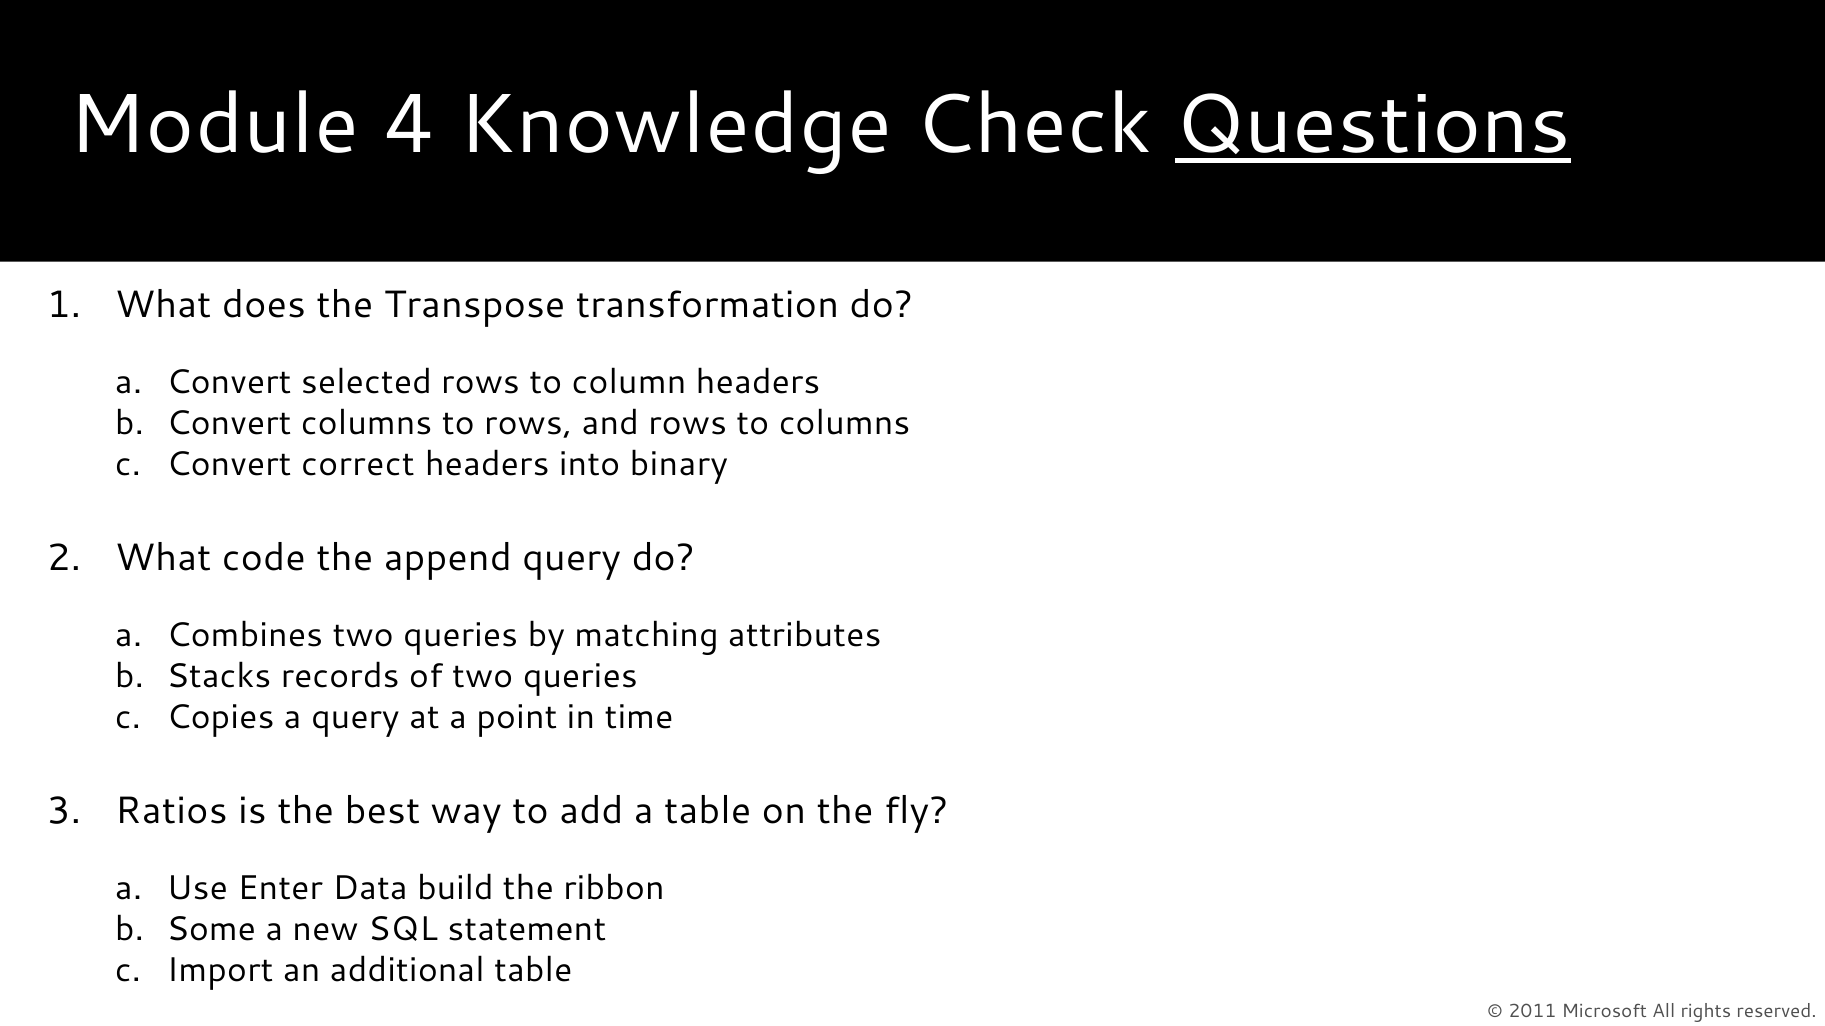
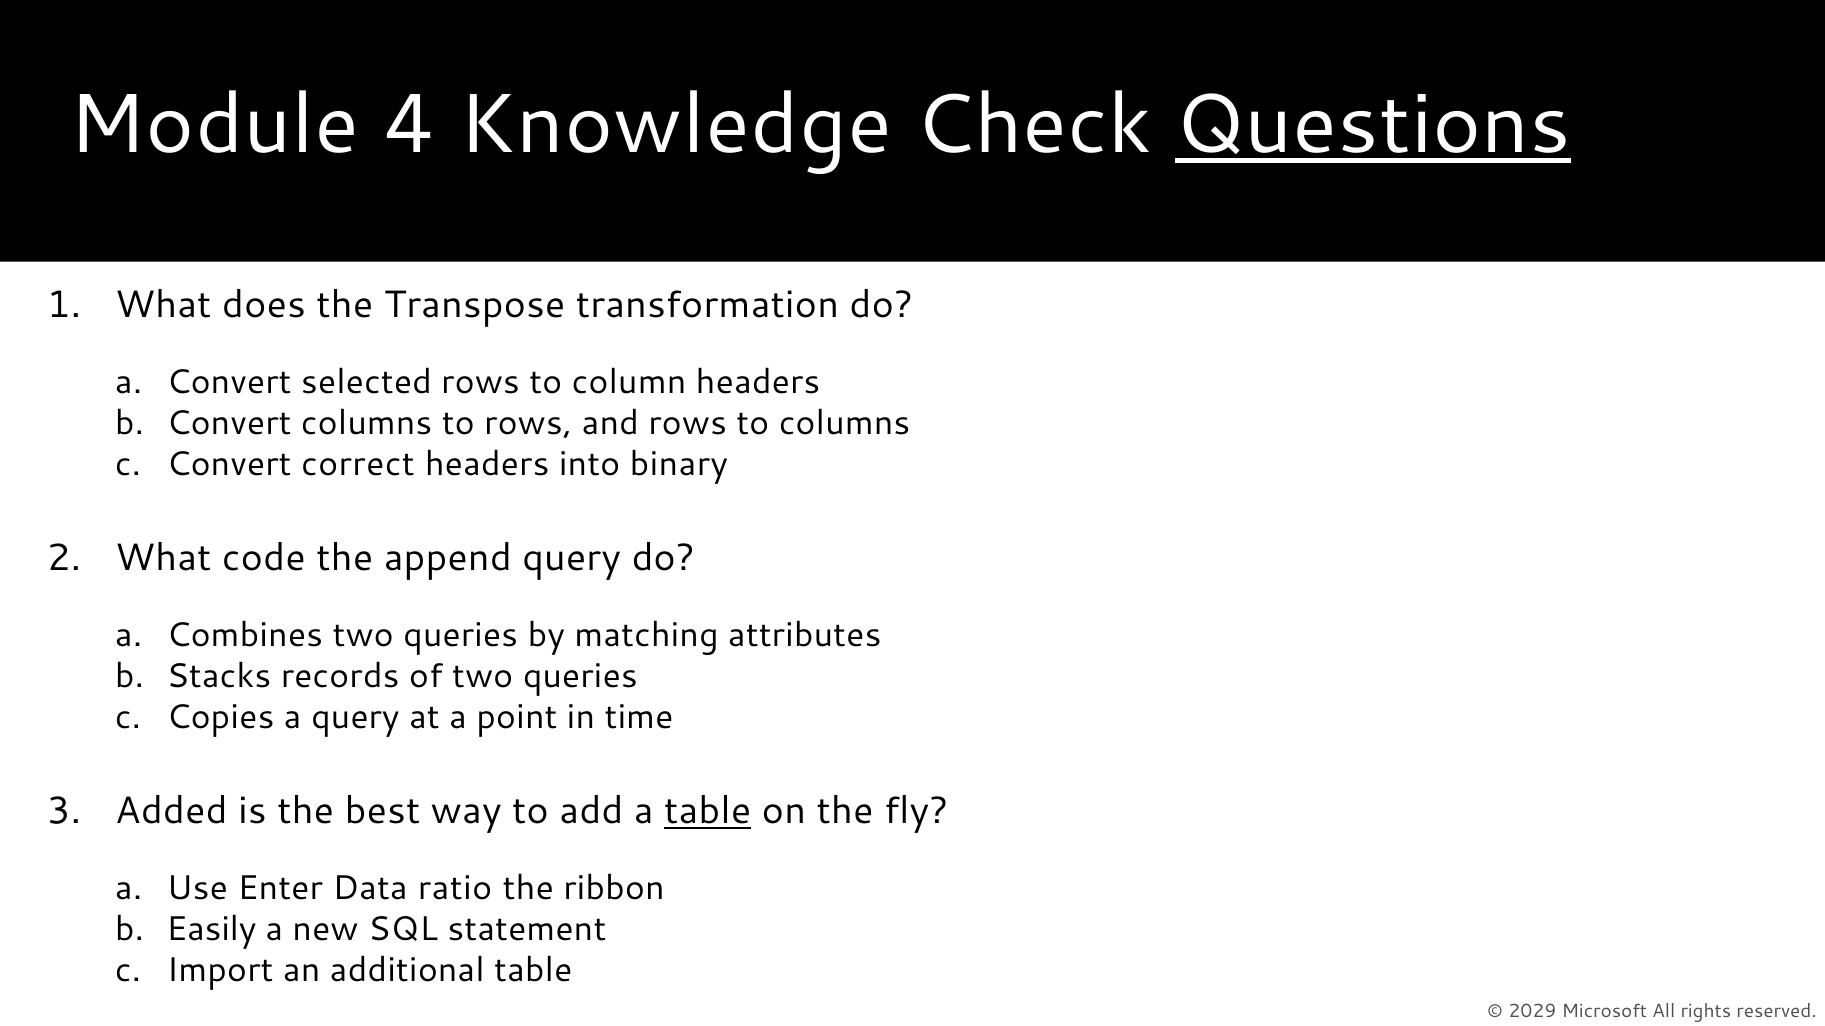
Ratios: Ratios -> Added (171, 812)
table underline: none -> present (708, 812)
build: build -> ratio (455, 889)
Some: Some -> Easily (211, 930)
2011: 2011 -> 2029 (1532, 1011)
